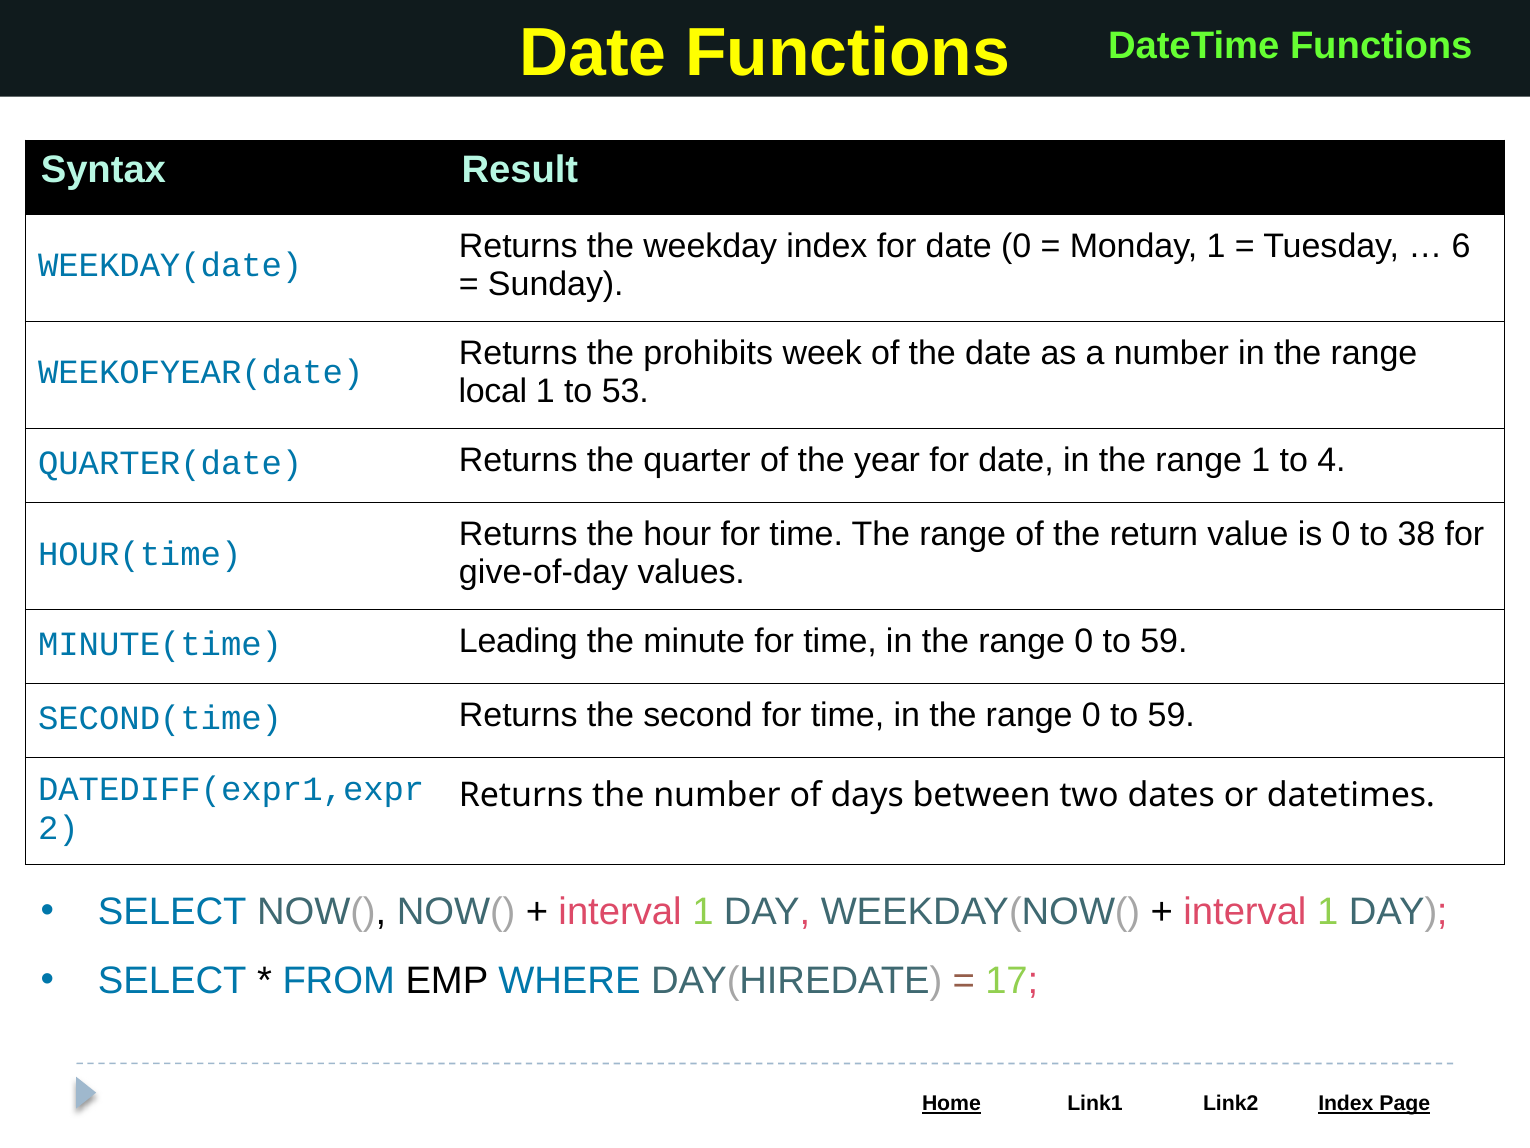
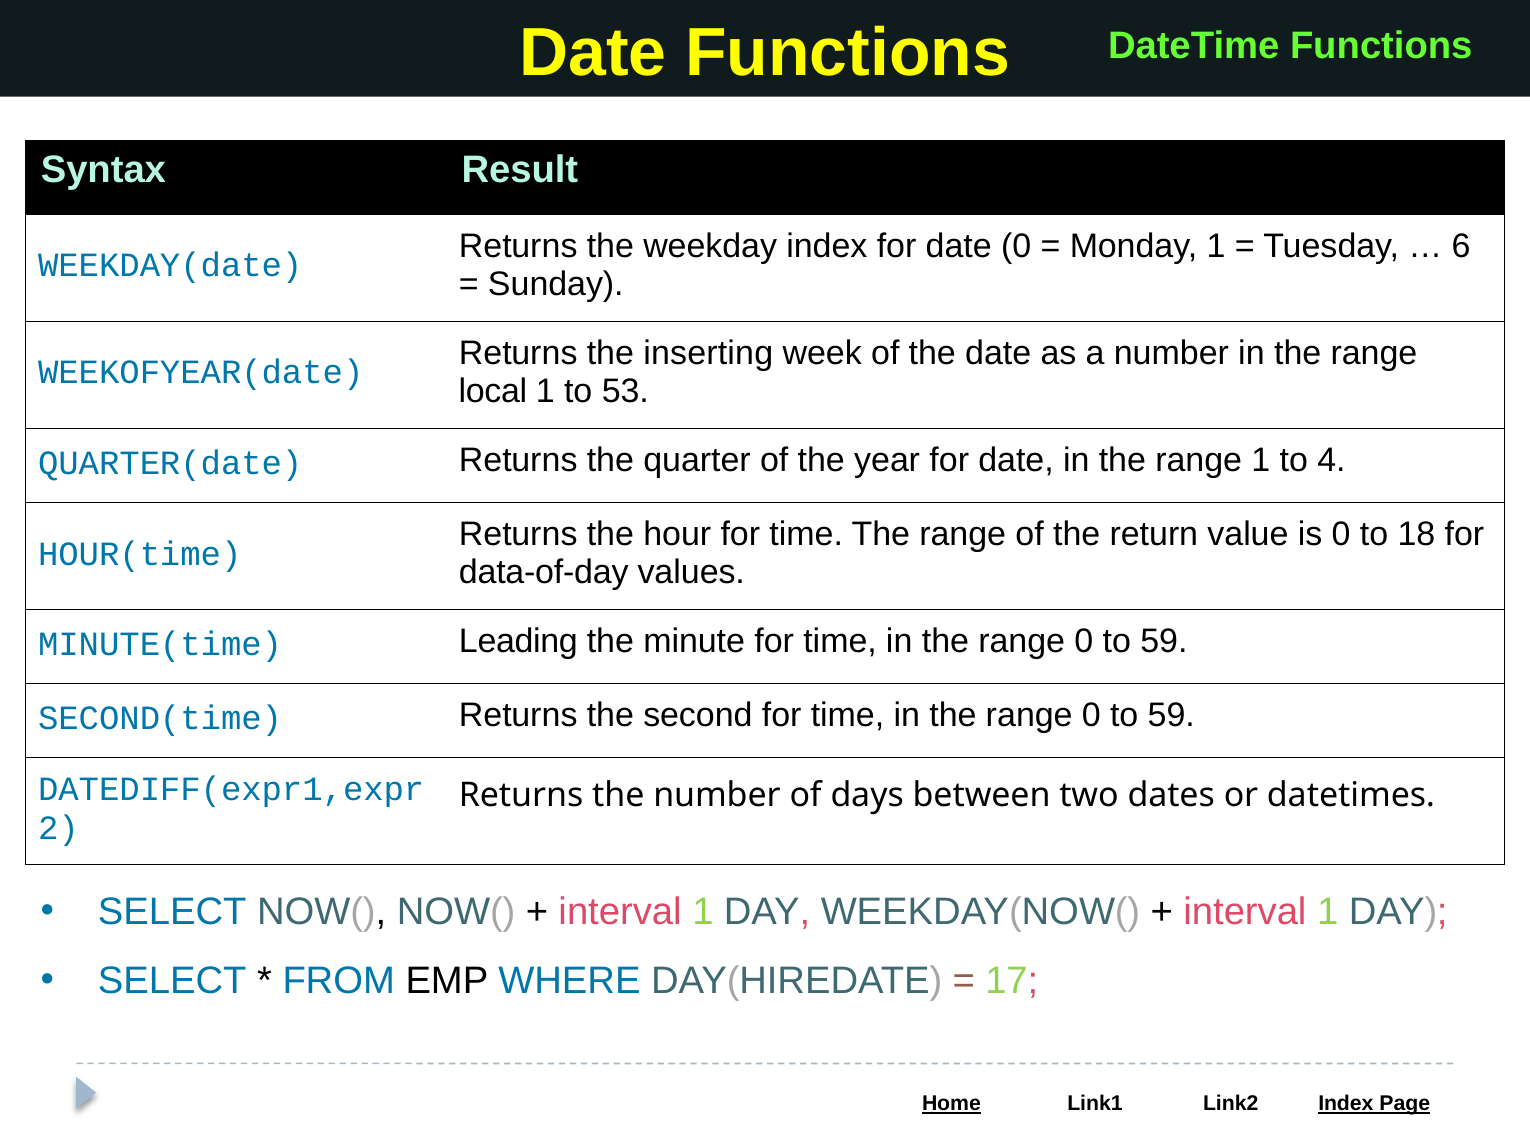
prohibits: prohibits -> inserting (708, 353)
38: 38 -> 18 (1416, 534)
give-of-day: give-of-day -> data-of-day (544, 572)
